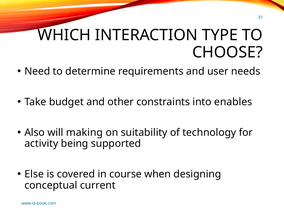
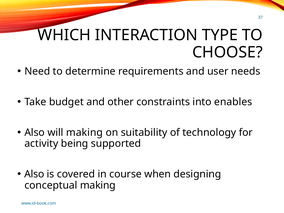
Else: Else -> Also (34, 174)
conceptual current: current -> making (98, 185)
